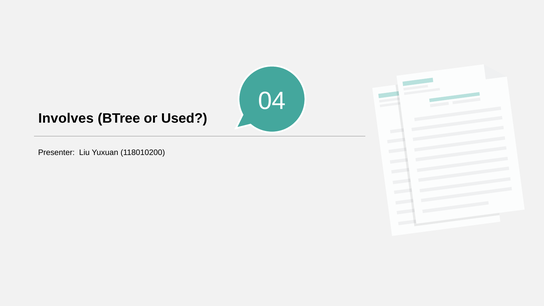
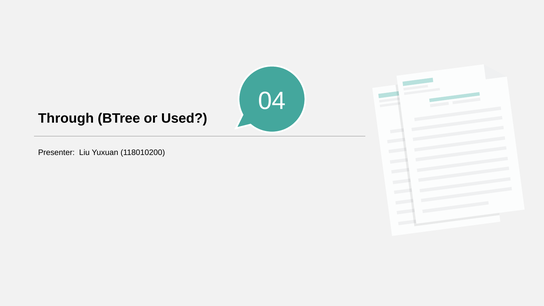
Involves: Involves -> Through (66, 118)
